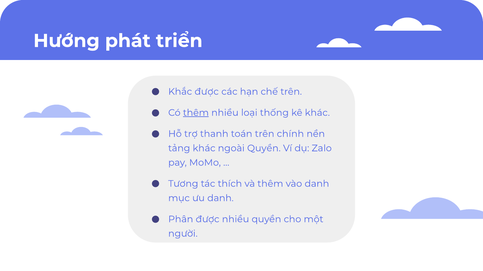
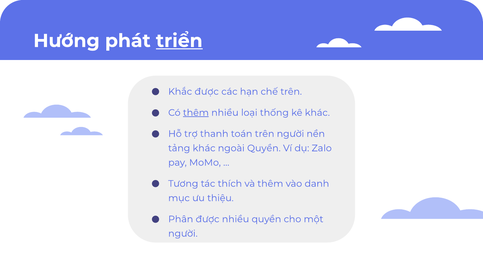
triển underline: none -> present (179, 41)
trên chính: chính -> người (290, 134)
ưu danh: danh -> thiệu (220, 199)
